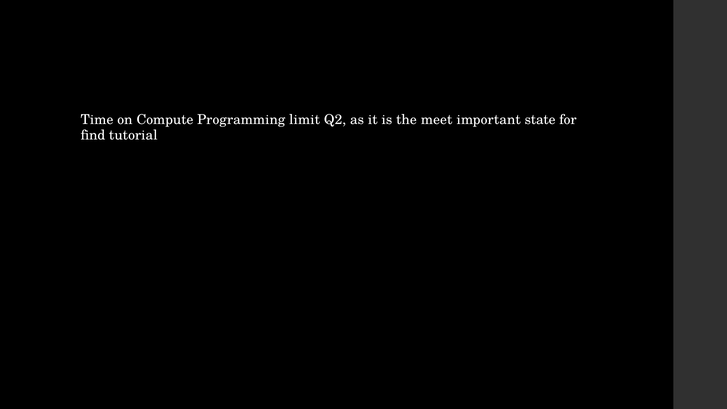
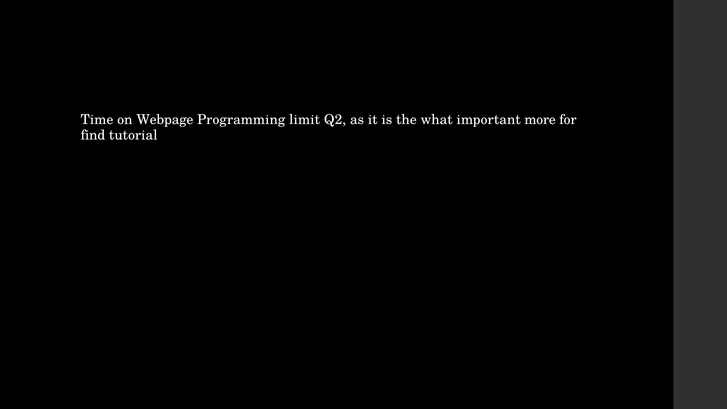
Compute: Compute -> Webpage (165, 120)
meet: meet -> what (437, 120)
state: state -> more (540, 120)
